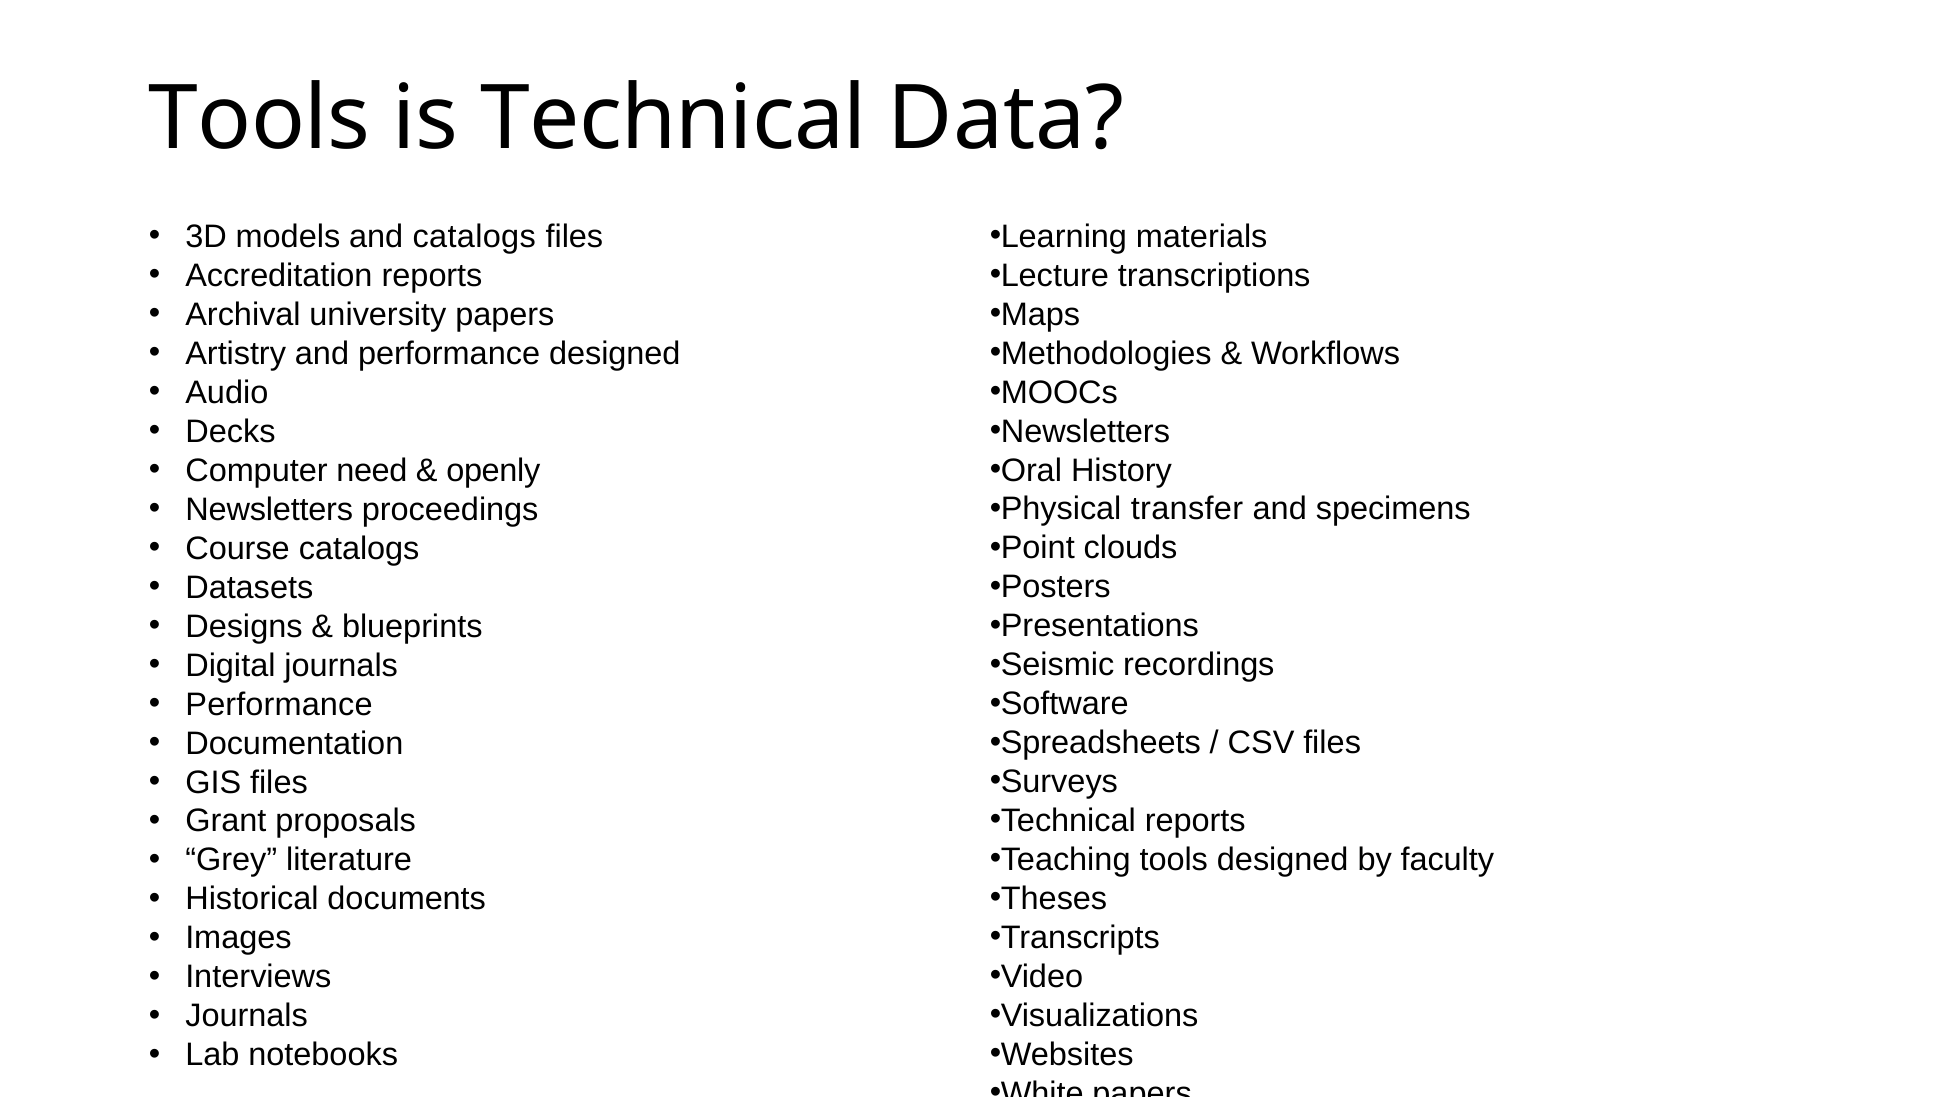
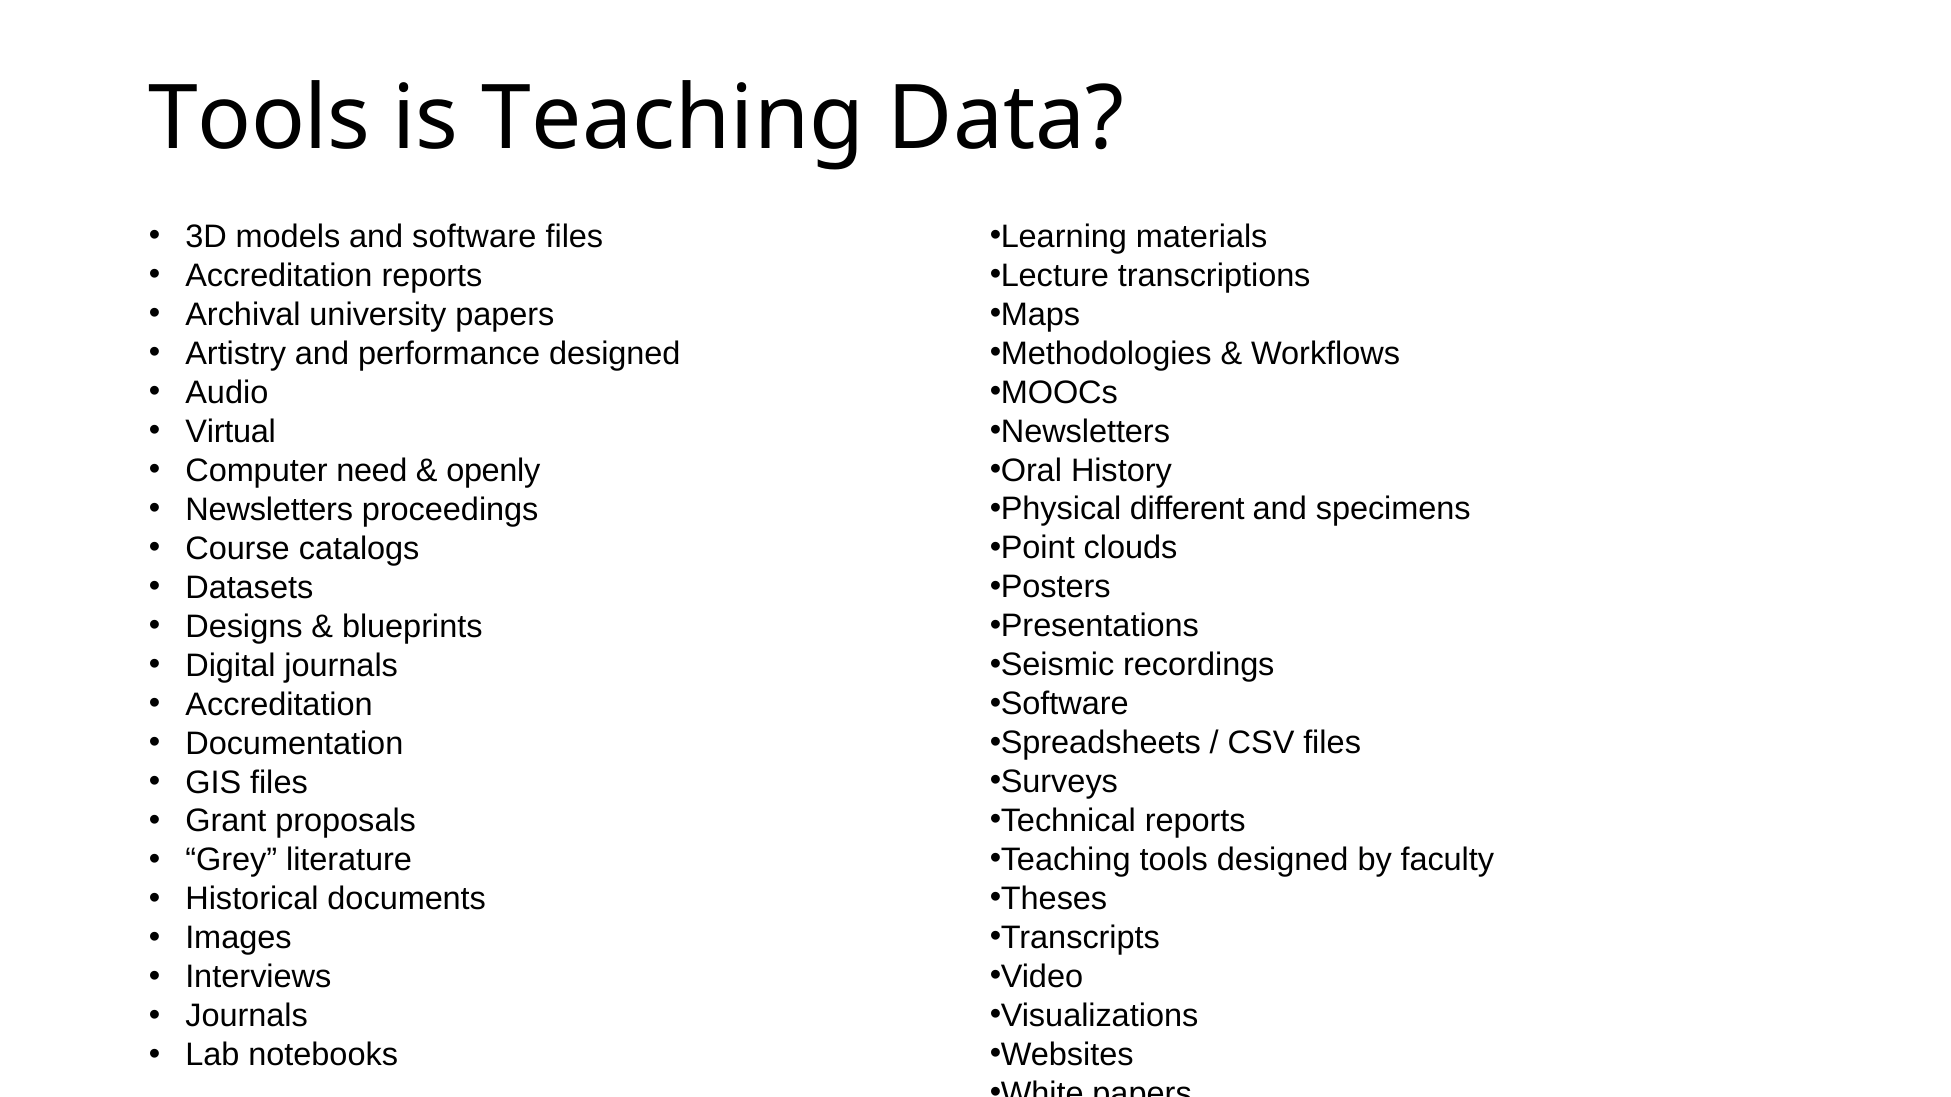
is Technical: Technical -> Teaching (673, 119)
and catalogs: catalogs -> software (474, 237)
Decks: Decks -> Virtual (231, 432)
transfer: transfer -> different (1187, 509)
Performance: Performance -> Accreditation (279, 705)
